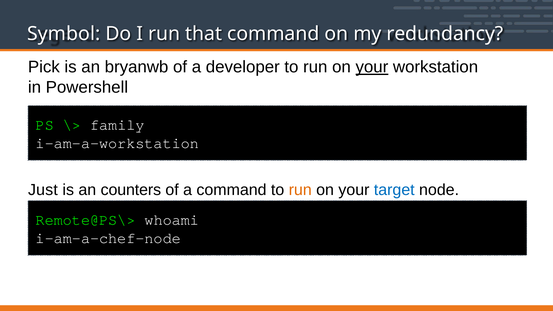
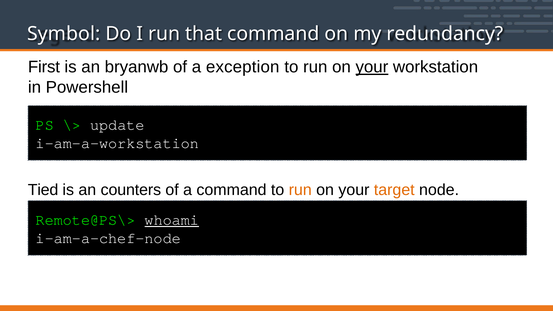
Pick: Pick -> First (44, 67)
developer: developer -> exception (243, 67)
family: family -> update (117, 125)
Just: Just -> Tied (43, 190)
target colour: blue -> orange (394, 190)
whoami underline: none -> present (172, 220)
